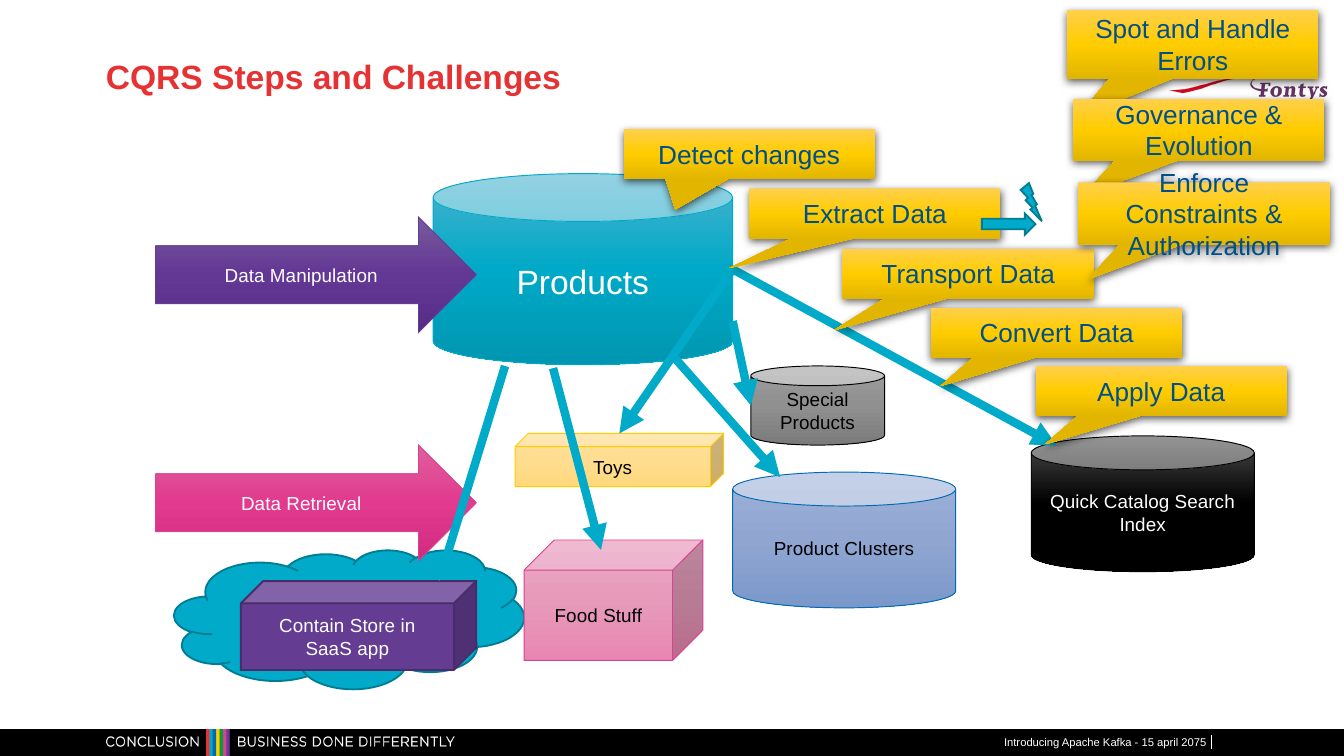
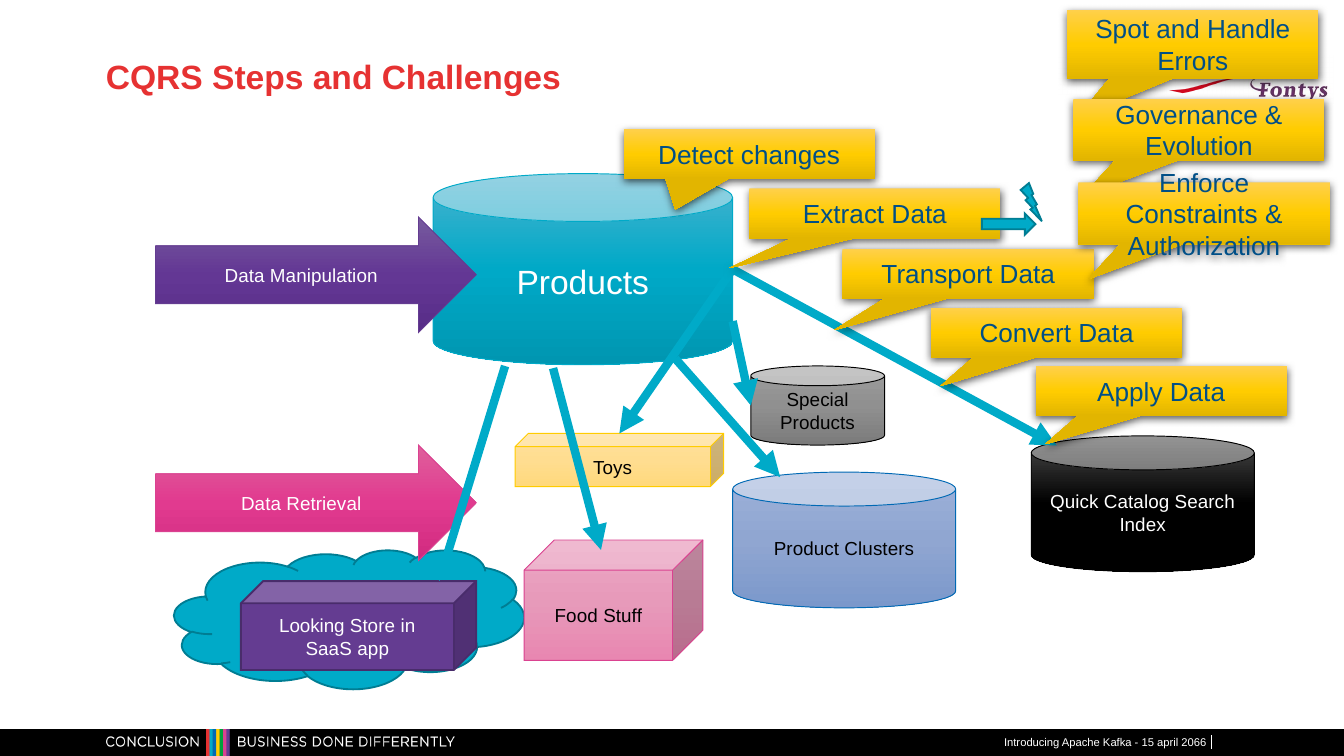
Contain: Contain -> Looking (312, 627)
2075: 2075 -> 2066 (1194, 743)
